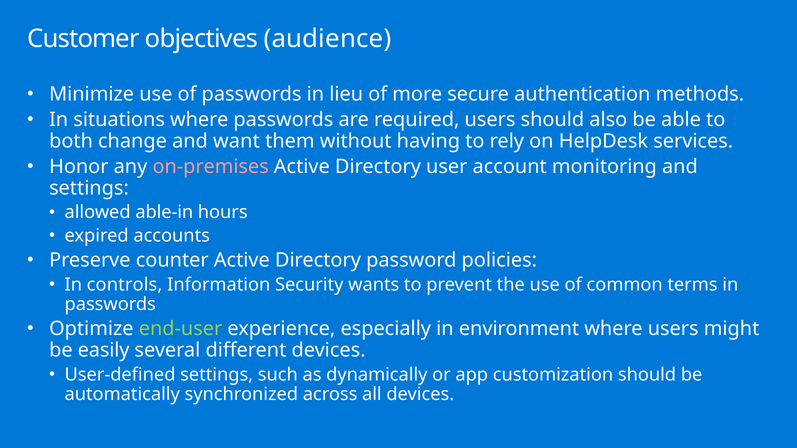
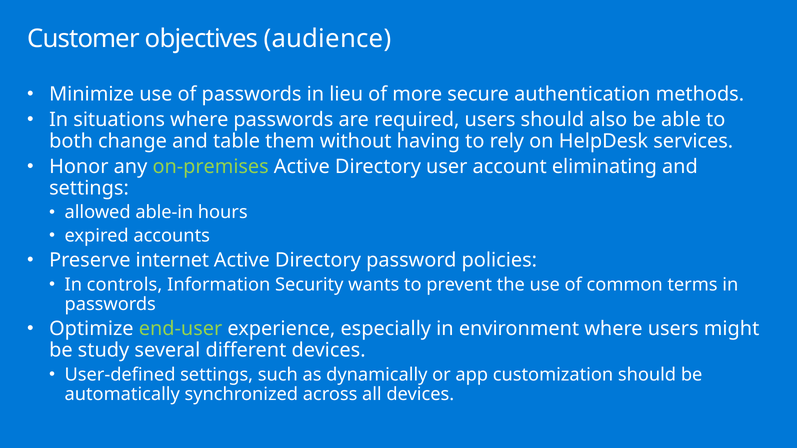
want: want -> table (237, 141)
on-premises colour: pink -> light green (211, 167)
monitoring: monitoring -> eliminating (604, 167)
counter: counter -> internet (172, 261)
easily: easily -> study (104, 351)
